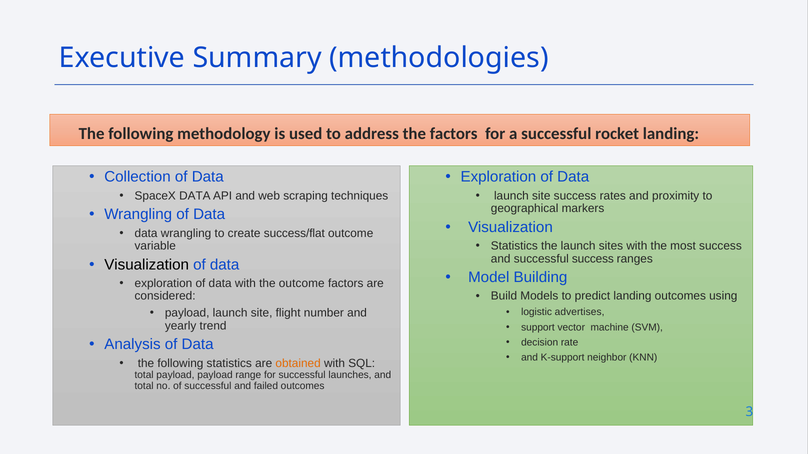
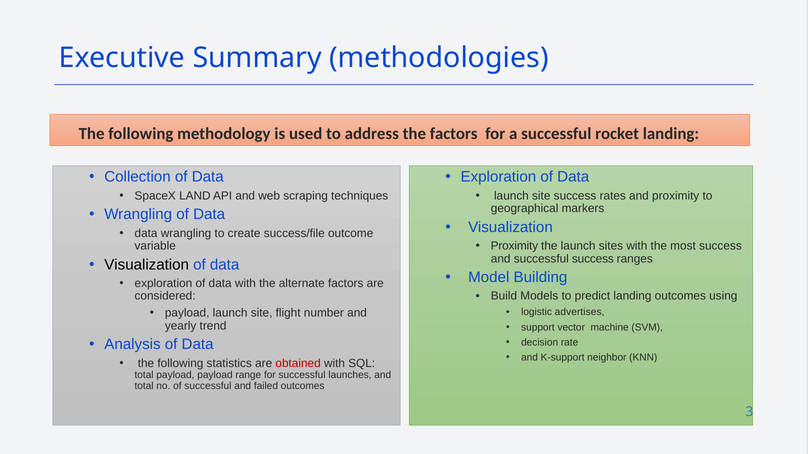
SpaceX DATA: DATA -> LAND (195, 196)
success/flat: success/flat -> success/file (294, 233)
Statistics: Statistics -> Proximity (514, 246)
the outcome: outcome -> alternate (302, 284)
obtained colour: orange -> red (298, 364)
